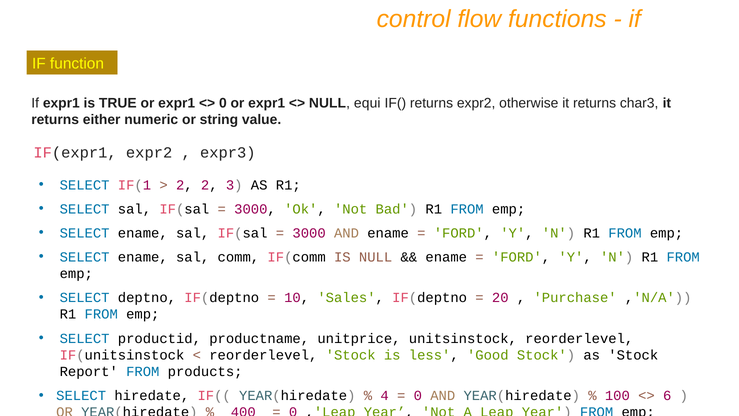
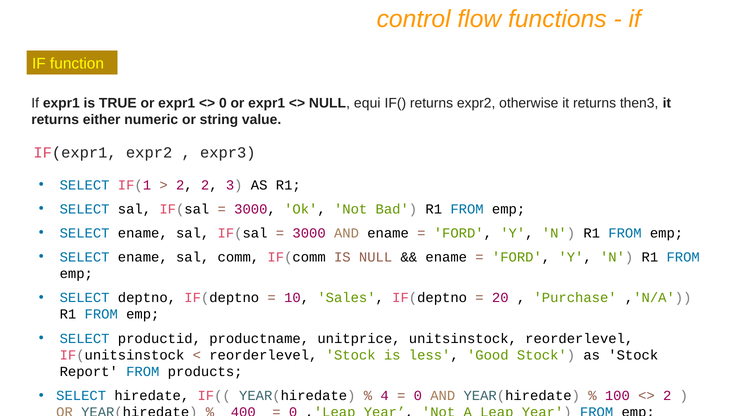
char3: char3 -> then3 (639, 103)
6: 6 -> 2 (667, 395)
